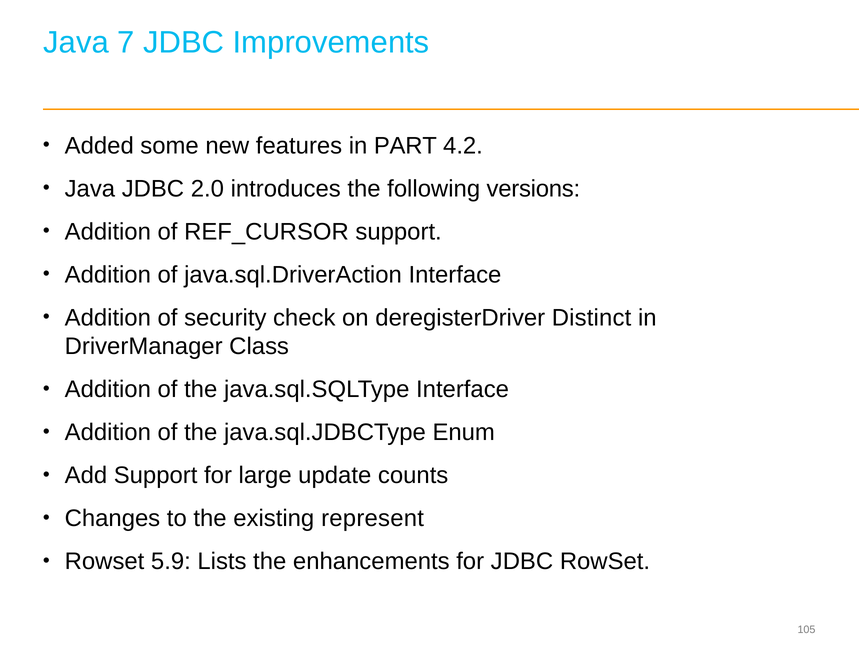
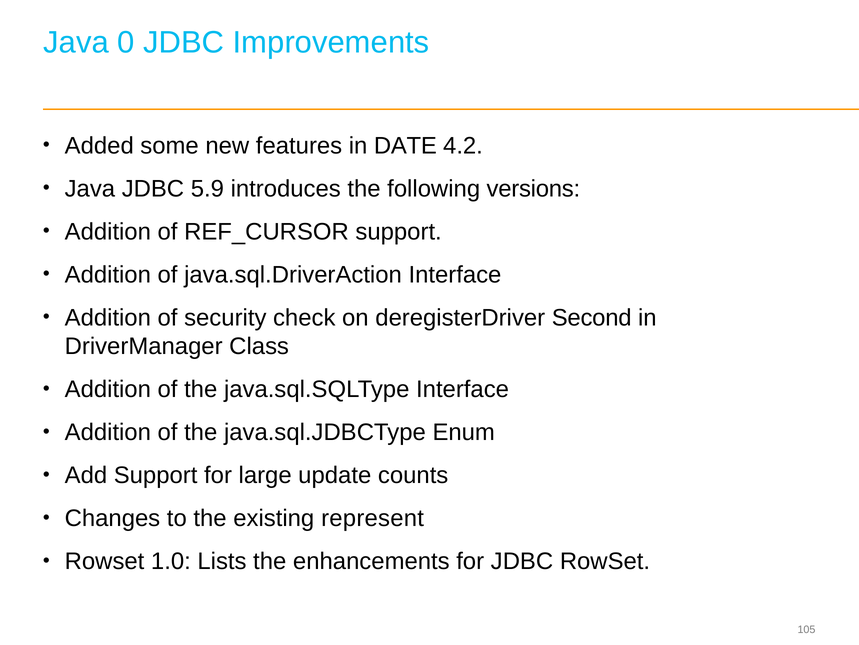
7: 7 -> 0 (126, 42)
PART: PART -> DATE (405, 146)
2.0: 2.0 -> 5.9 (207, 189)
Distinct: Distinct -> Second (592, 318)
5.9: 5.9 -> 1.0 (171, 561)
